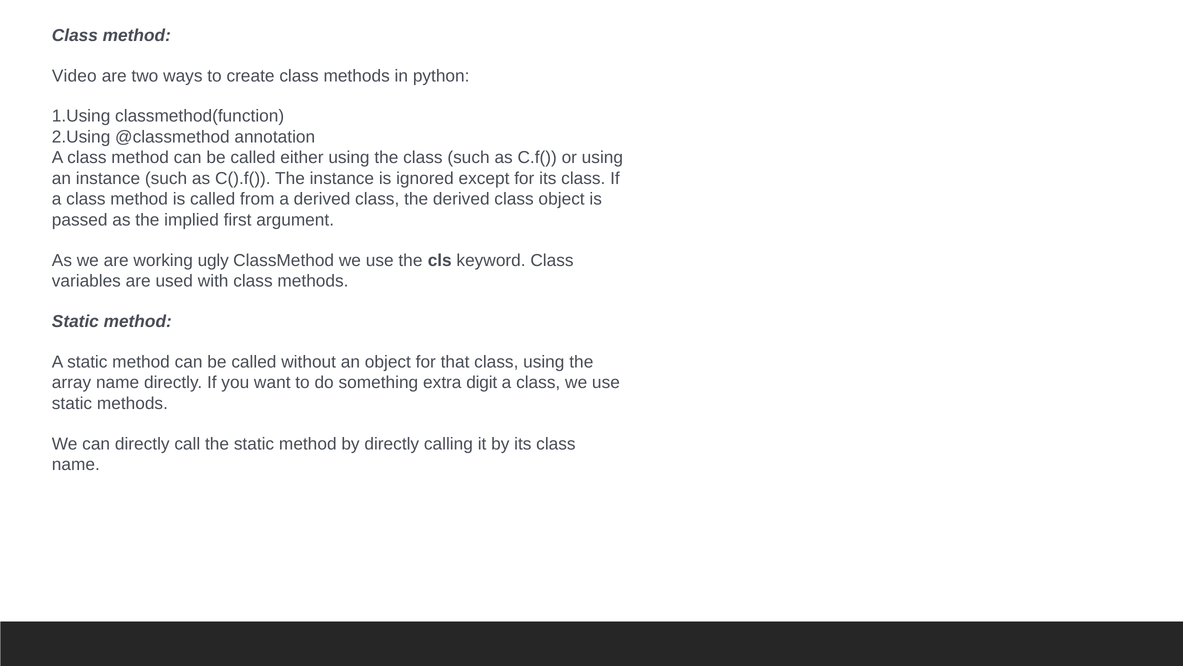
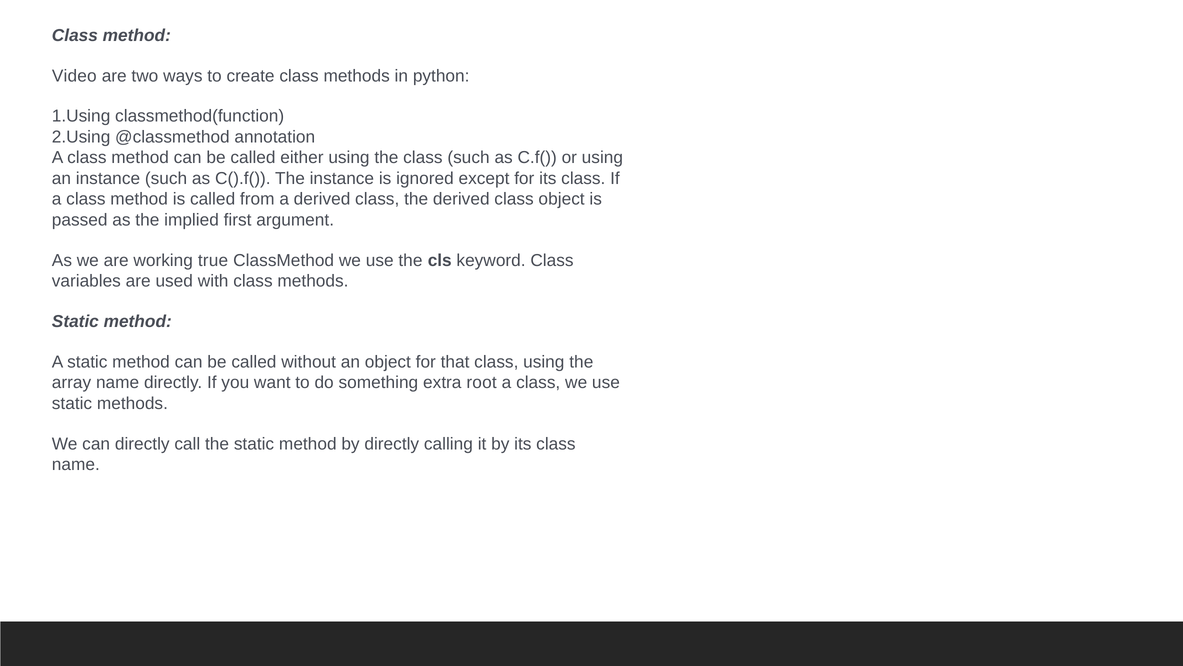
ugly: ugly -> true (213, 260)
digit: digit -> root (482, 382)
